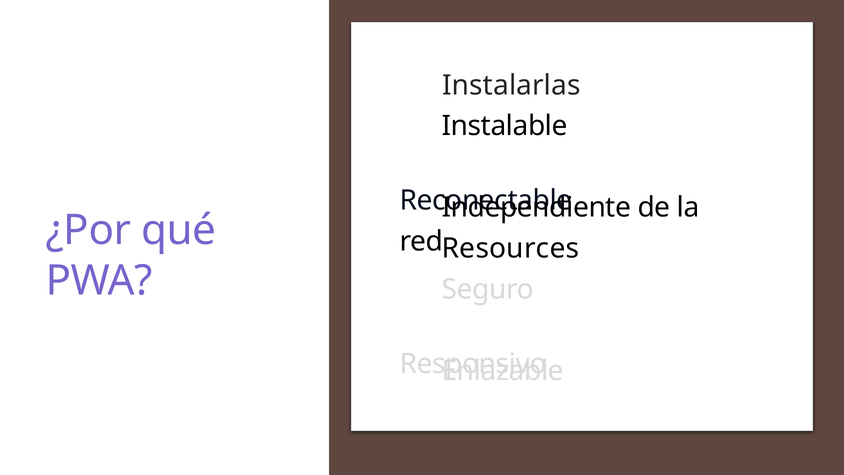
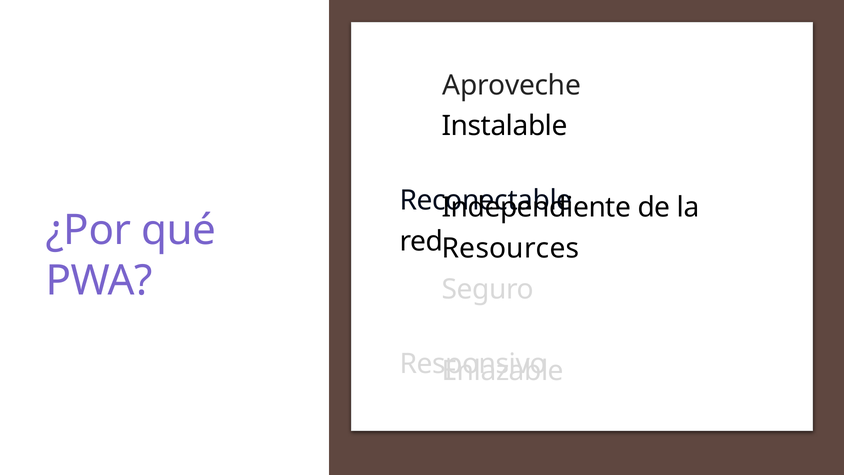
Instalarlas: Instalarlas -> Aproveche (512, 85)
